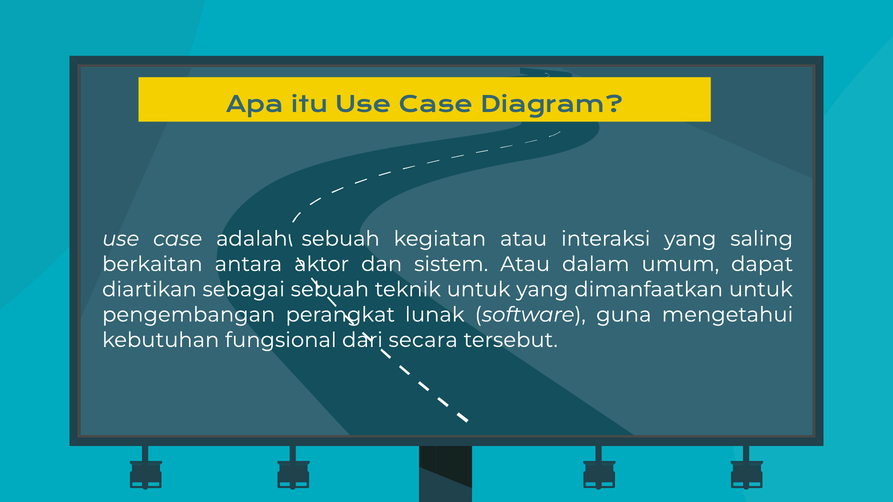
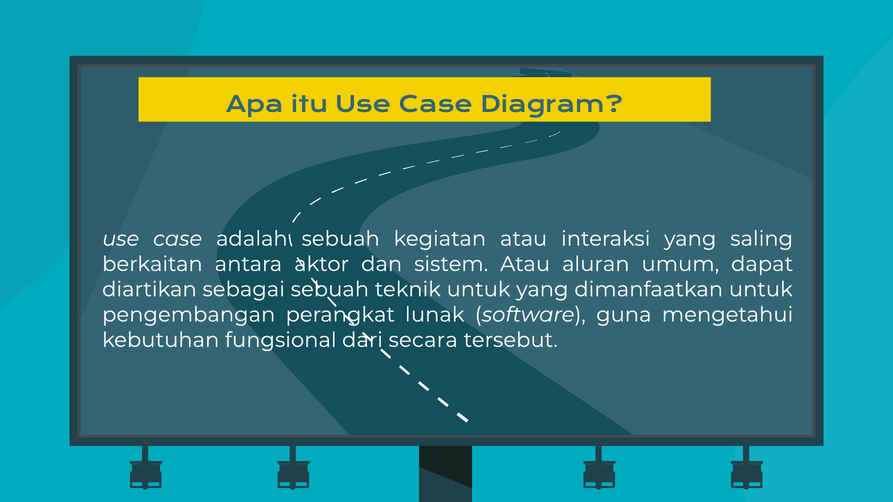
dalam: dalam -> aluran (596, 264)
